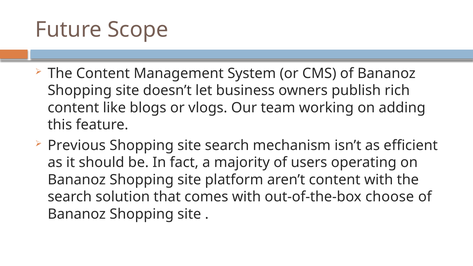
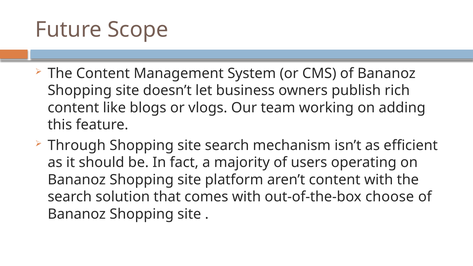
Previous: Previous -> Through (77, 145)
